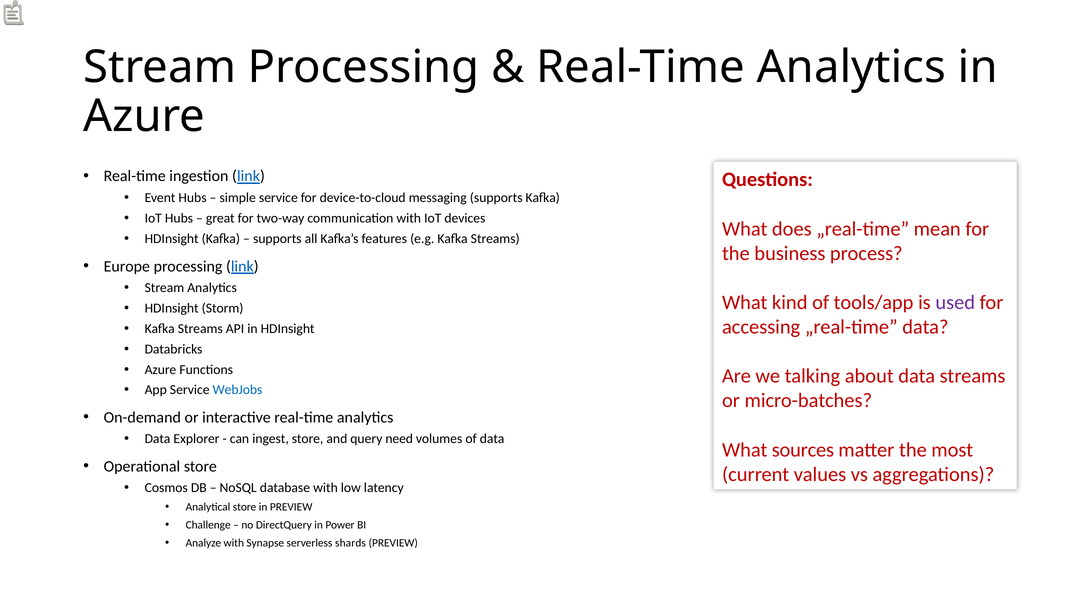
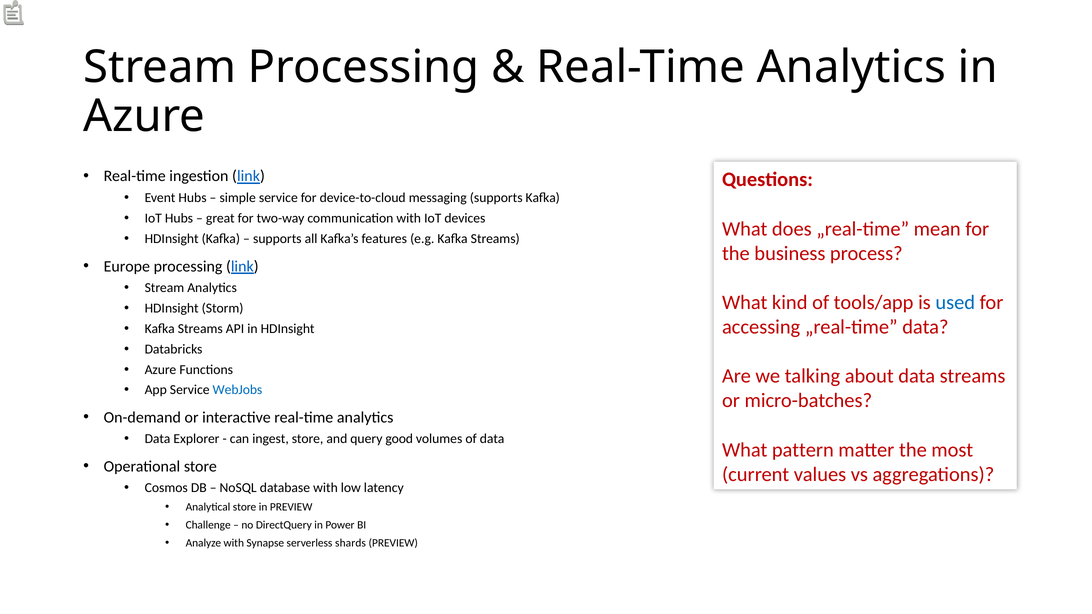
used colour: purple -> blue (955, 303)
need: need -> good (399, 439)
sources: sources -> pattern (803, 450)
